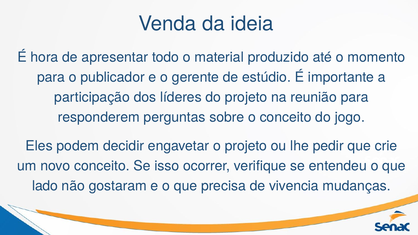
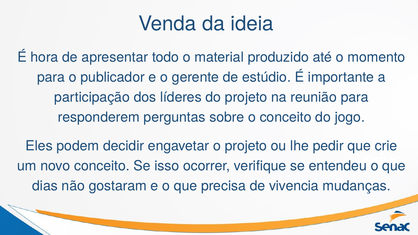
lado: lado -> dias (45, 186)
